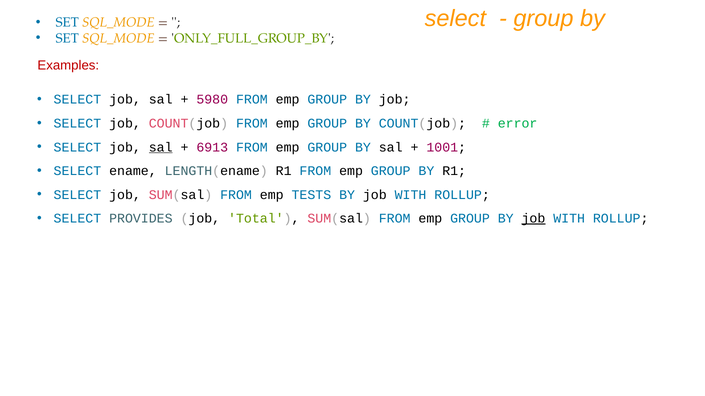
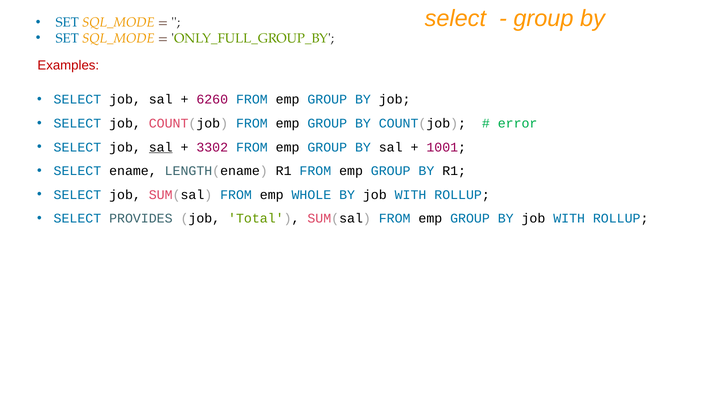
5980: 5980 -> 6260 (212, 100)
6913: 6913 -> 3302 (212, 147)
TESTS: TESTS -> WHOLE (311, 195)
job underline: present -> none (533, 219)
